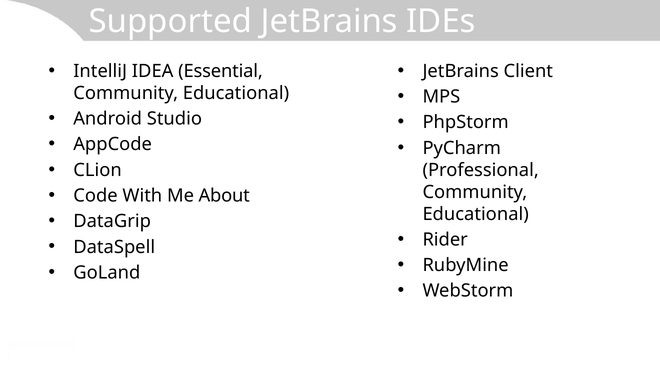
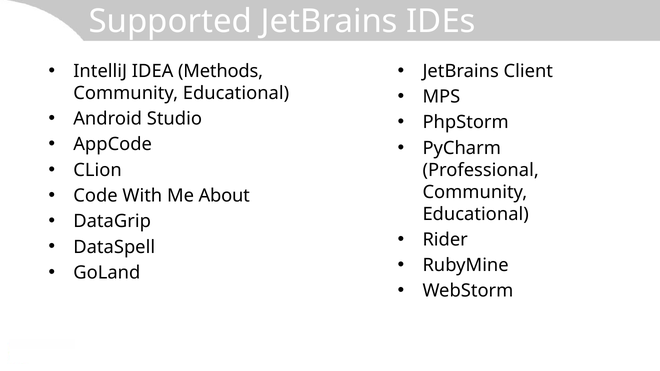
Essential: Essential -> Methods (221, 71)
